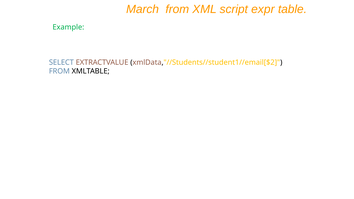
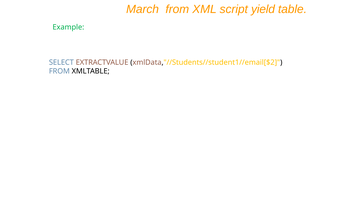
expr: expr -> yield (263, 9)
